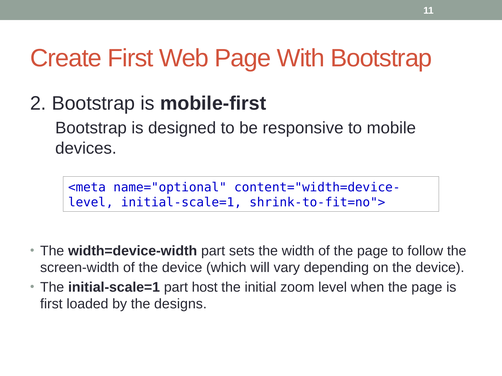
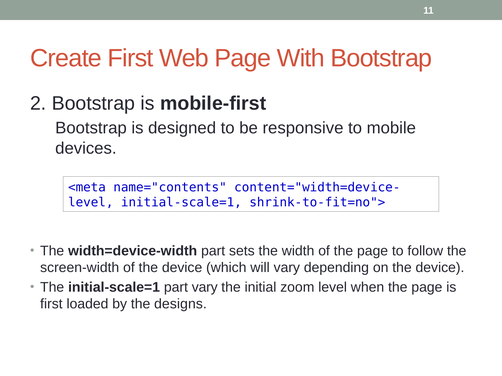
name="optional: name="optional -> name="contents (170, 188)
part host: host -> vary (205, 288)
